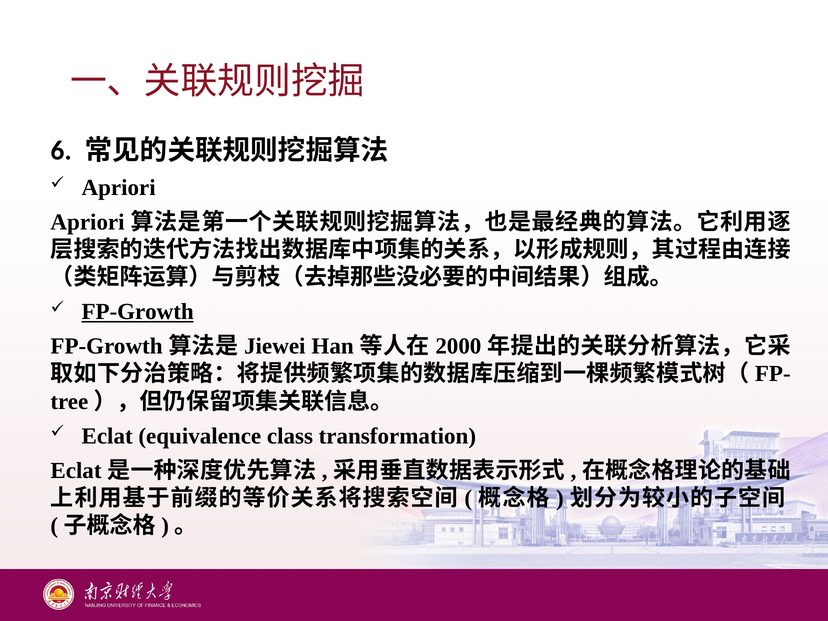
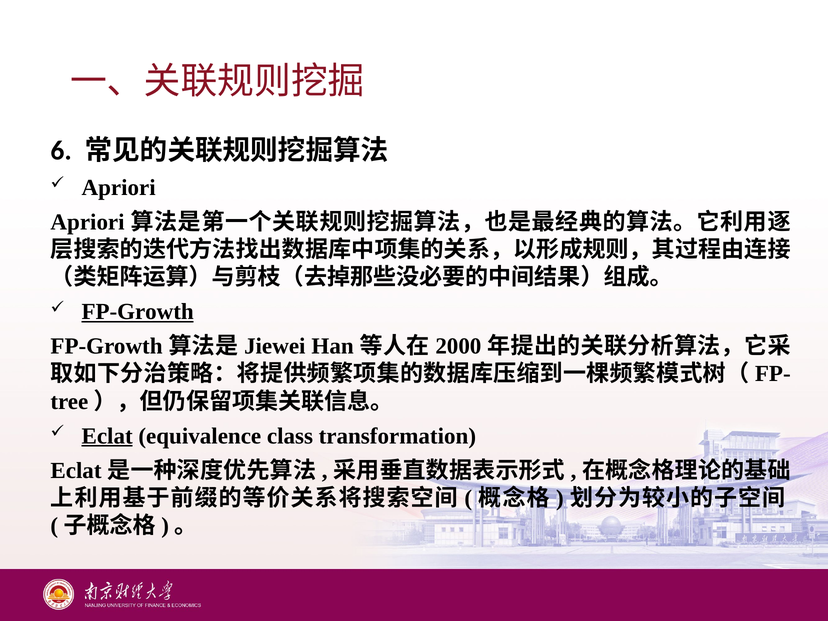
Eclat underline: none -> present (107, 436)
